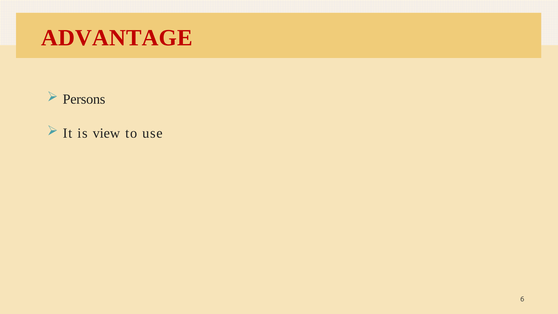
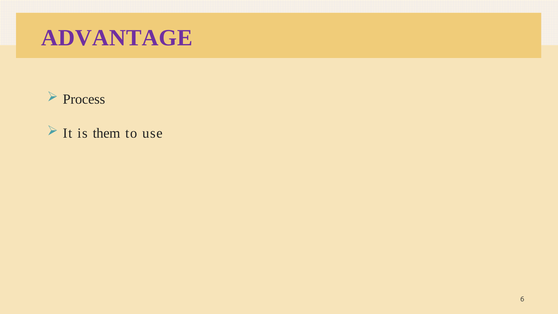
ADVANTAGE colour: red -> purple (117, 38)
Persons: Persons -> Process (84, 99)
view: view -> them (106, 133)
